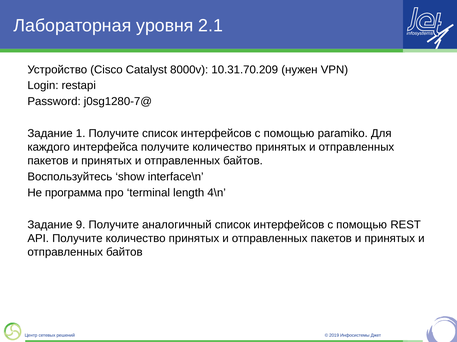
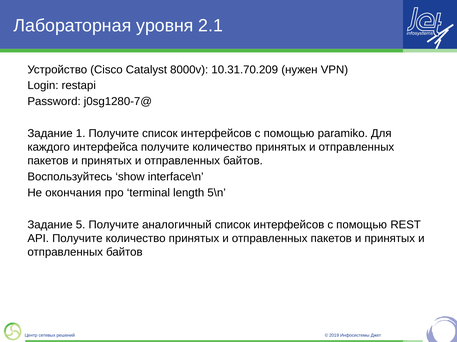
программа: программа -> окончания (73, 193)
4\n: 4\n -> 5\n (217, 193)
9: 9 -> 5 (81, 225)
